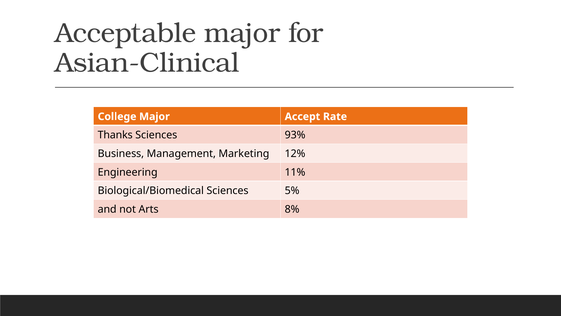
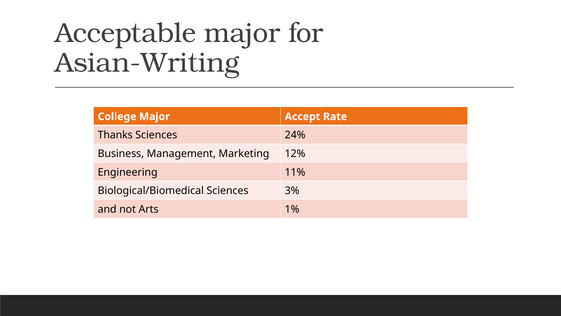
Asian-Clinical: Asian-Clinical -> Asian-Writing (147, 63)
93%: 93% -> 24% (295, 135)
5%: 5% -> 3% (292, 191)
8%: 8% -> 1% (292, 209)
